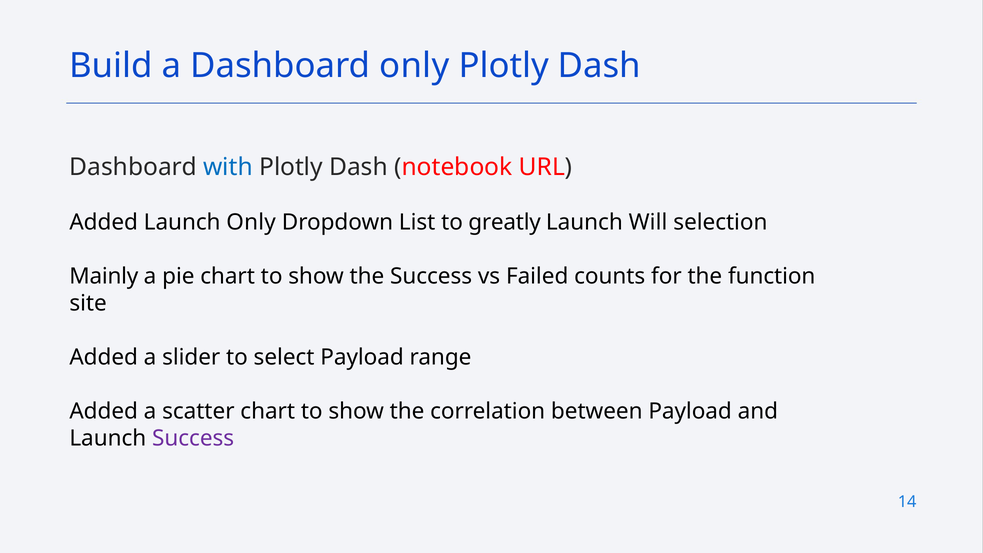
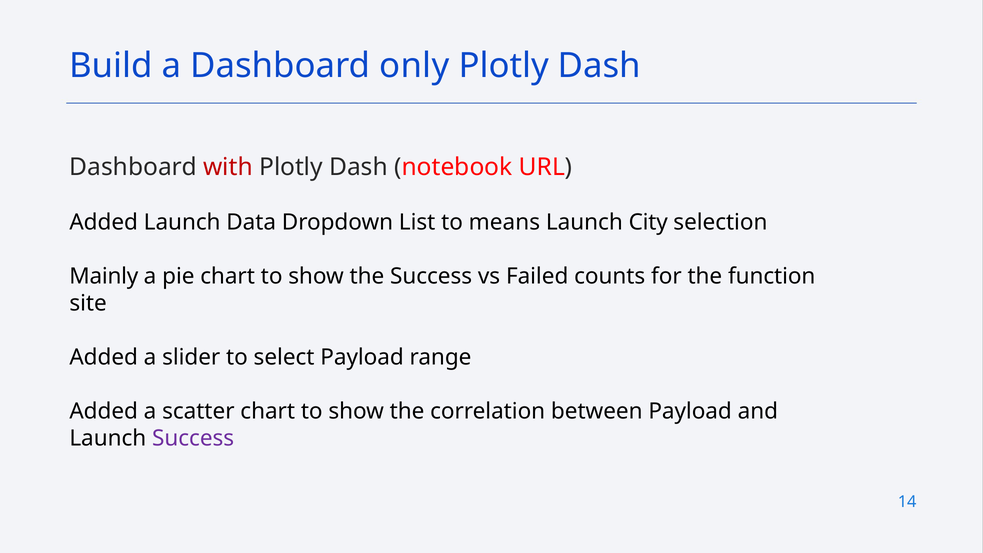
with colour: blue -> red (228, 167)
Launch Only: Only -> Data (251, 222)
greatly: greatly -> means (504, 222)
Will: Will -> City (648, 222)
